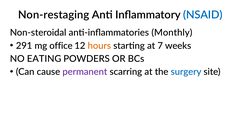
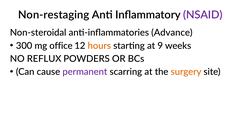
NSAID colour: blue -> purple (203, 15)
Monthly: Monthly -> Advance (172, 33)
291: 291 -> 300 (24, 46)
7: 7 -> 9 (160, 46)
EATING: EATING -> REFLUX (44, 59)
surgery colour: blue -> orange (186, 72)
